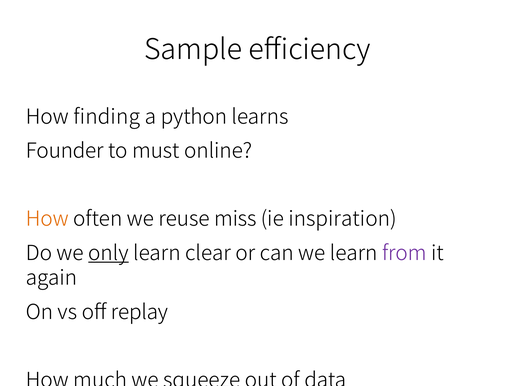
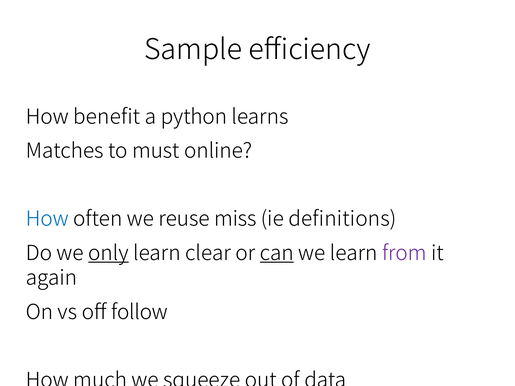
finding: finding -> benefit (107, 117)
Founder: Founder -> Matches (65, 151)
How colour: orange -> blue (47, 219)
inspiration: inspiration -> definitions (342, 219)
can underline: none -> present (277, 253)
replay: replay -> follow (140, 312)
